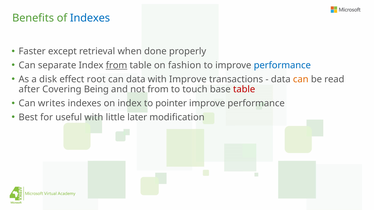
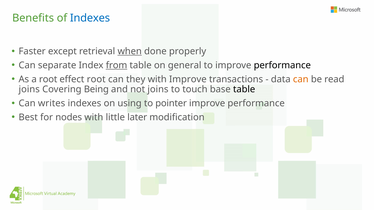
when underline: none -> present (130, 51)
fashion: fashion -> general (185, 65)
performance colour: blue -> black (282, 65)
a disk: disk -> root (48, 79)
can data: data -> they (136, 79)
after: after -> joins (29, 89)
not from: from -> joins (158, 89)
table colour: red -> black (244, 89)
on index: index -> using (130, 103)
useful: useful -> nodes (69, 117)
